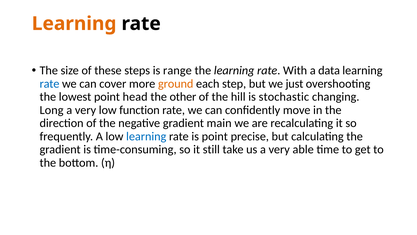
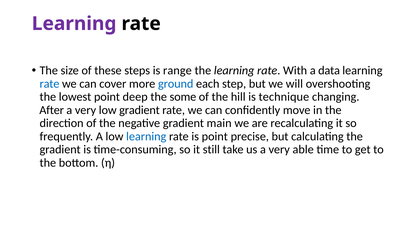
Learning colour: orange -> purple (74, 24)
ground colour: orange -> blue (176, 84)
just: just -> will (294, 84)
head: head -> deep (135, 97)
other: other -> some (183, 97)
stochastic: stochastic -> technique (284, 97)
Long: Long -> After (52, 110)
low function: function -> gradient (140, 110)
